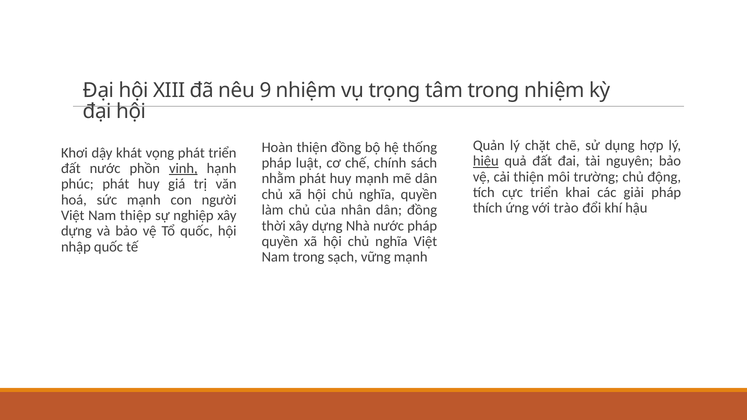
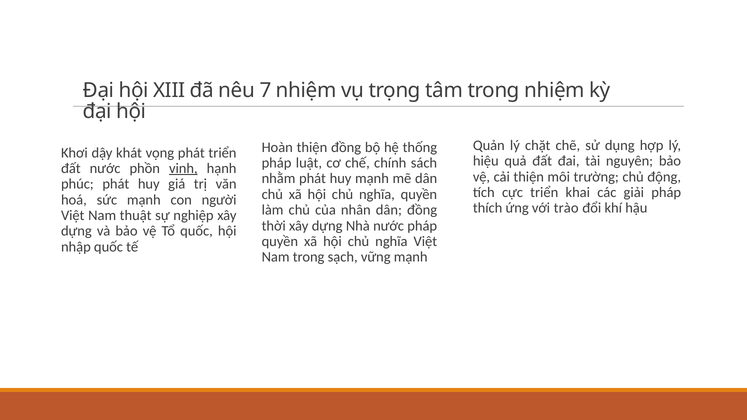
9: 9 -> 7 (265, 90)
hiệu underline: present -> none (486, 161)
thiệp: thiệp -> thuật (136, 215)
